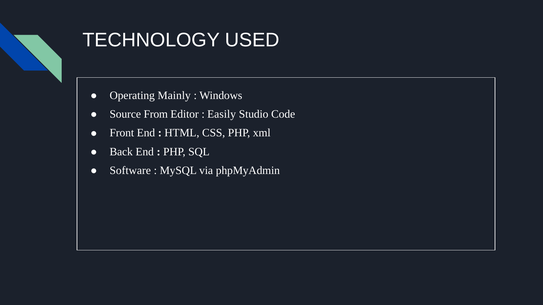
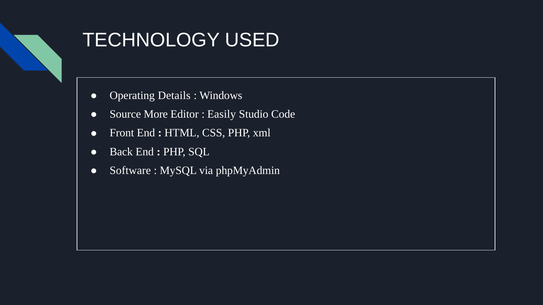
Mainly: Mainly -> Details (174, 96)
From: From -> More (156, 114)
